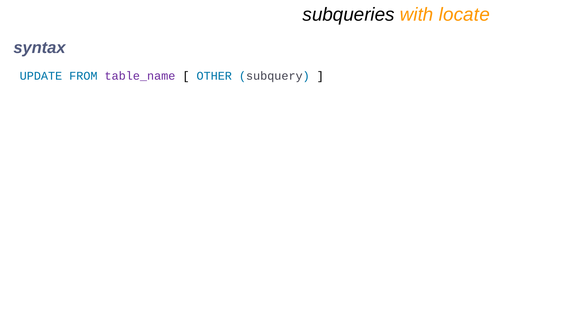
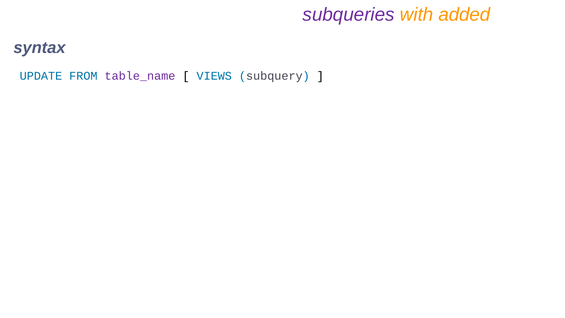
subqueries colour: black -> purple (349, 15)
locate: locate -> added (464, 15)
OTHER: OTHER -> VIEWS (214, 76)
